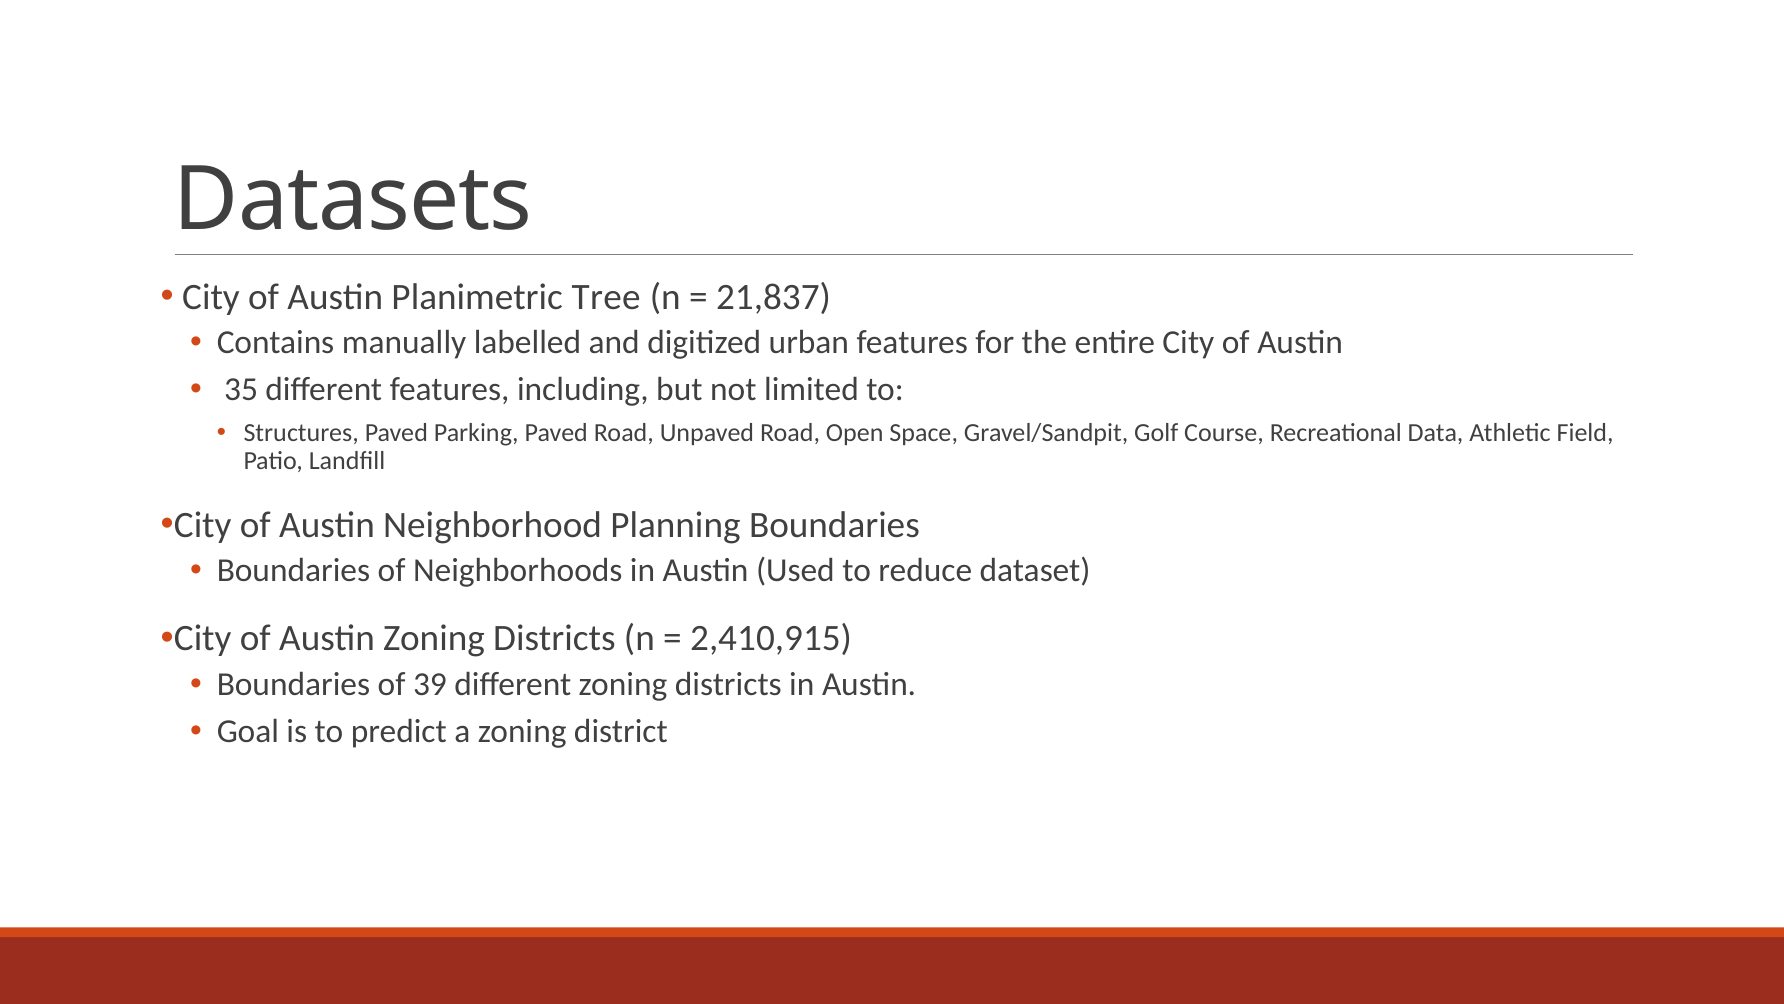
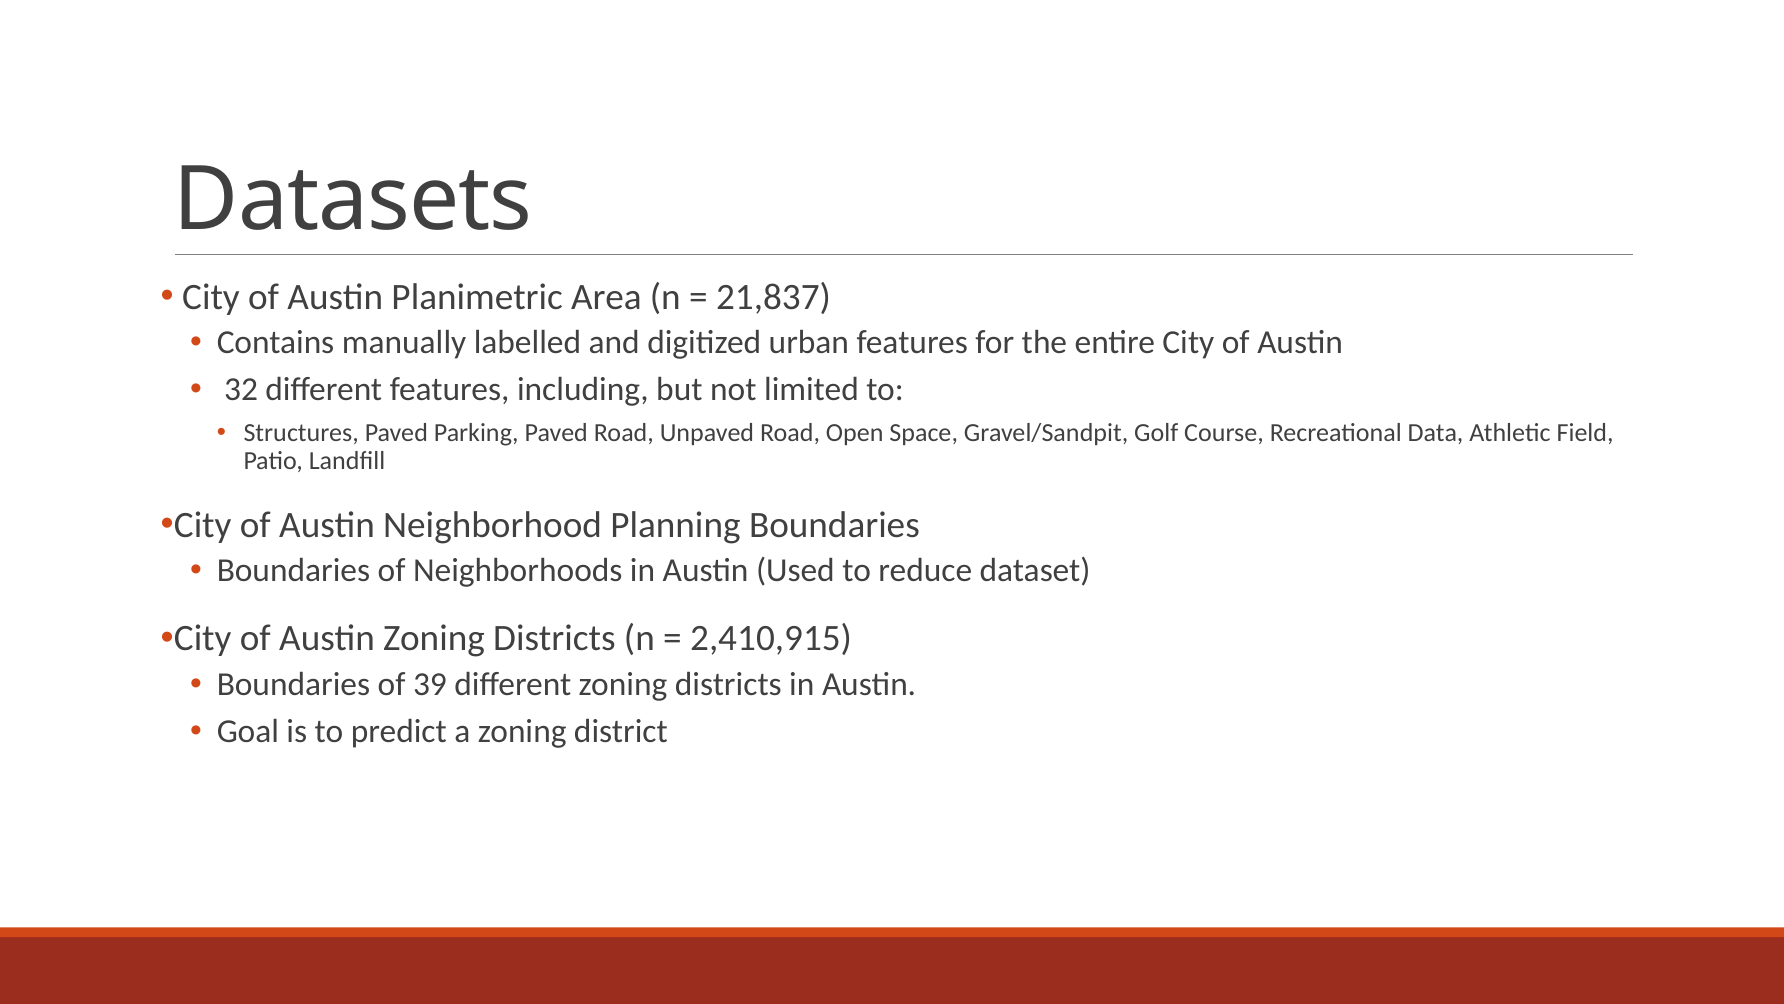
Tree: Tree -> Area (606, 297)
35: 35 -> 32 (241, 390)
